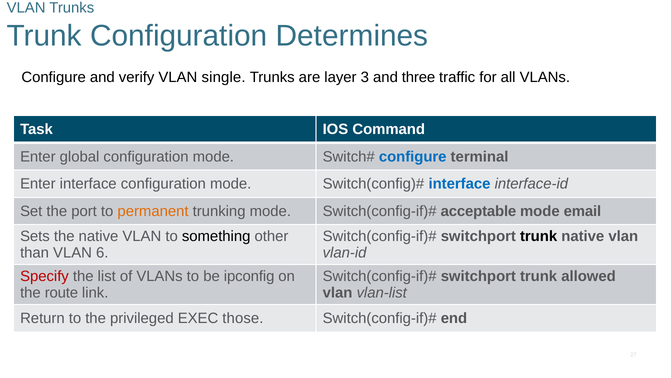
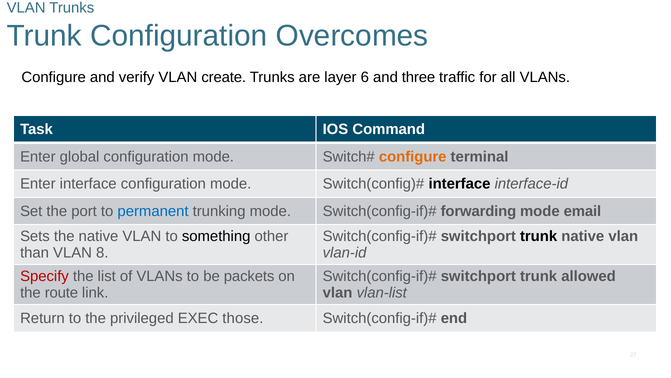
Determines: Determines -> Overcomes (352, 36)
single: single -> create (224, 77)
3: 3 -> 6 (365, 77)
configure colour: blue -> orange (413, 156)
interface colour: blue -> black (460, 184)
permanent colour: orange -> blue (153, 211)
acceptable: acceptable -> forwarding (478, 211)
6: 6 -> 8 (102, 253)
ipconfig: ipconfig -> packets (249, 276)
